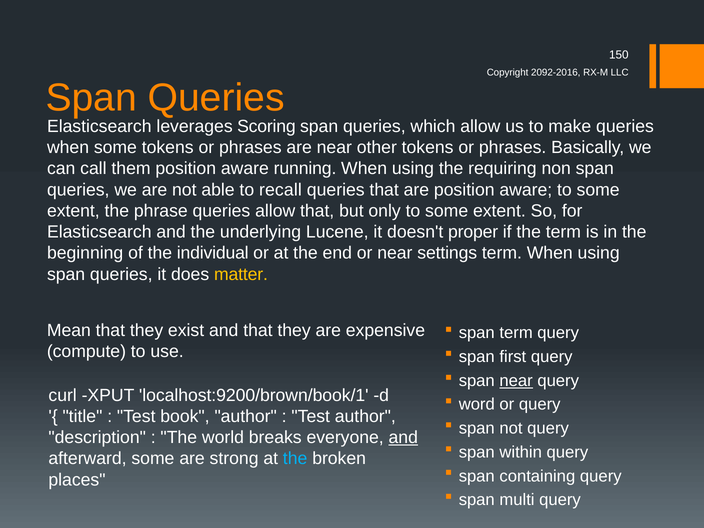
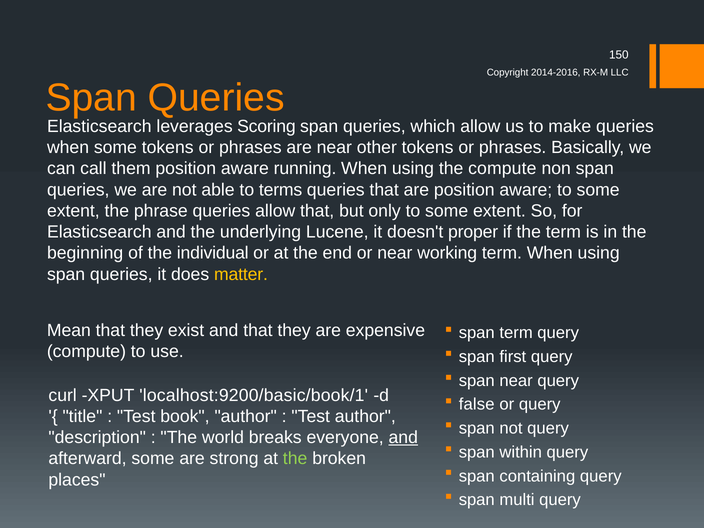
2092-2016: 2092-2016 -> 2014-2016 (556, 72)
the requiring: requiring -> compute (502, 169)
recall: recall -> terms (281, 190)
settings: settings -> working (447, 253)
near underline: present -> none (516, 381)
localhost:9200/brown/book/1: localhost:9200/brown/book/1 -> localhost:9200/basic/book/1 (254, 395)
word: word -> false (477, 404)
the colour: light blue -> light green (295, 459)
